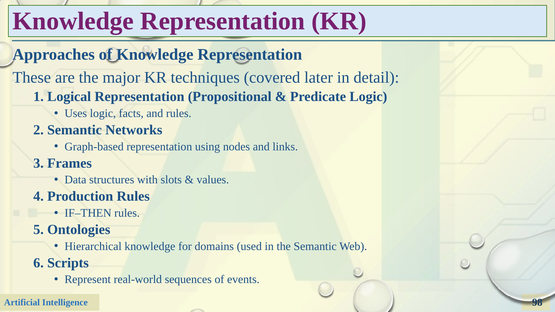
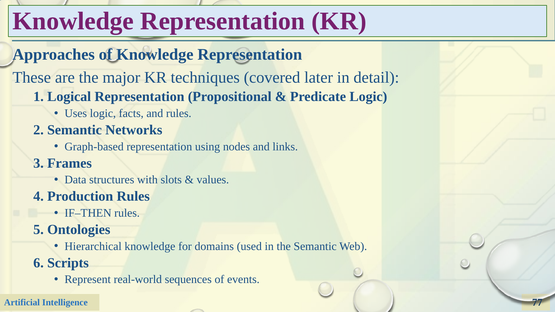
98: 98 -> 77 (537, 302)
